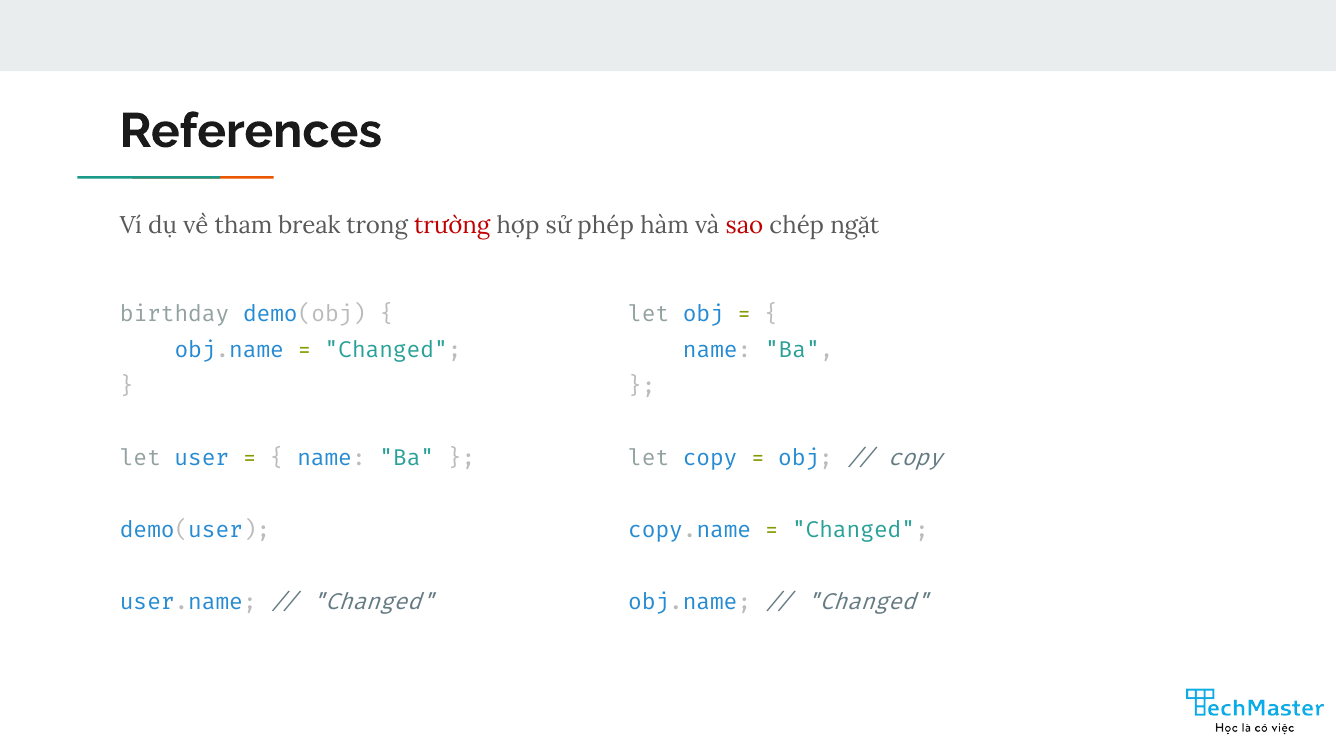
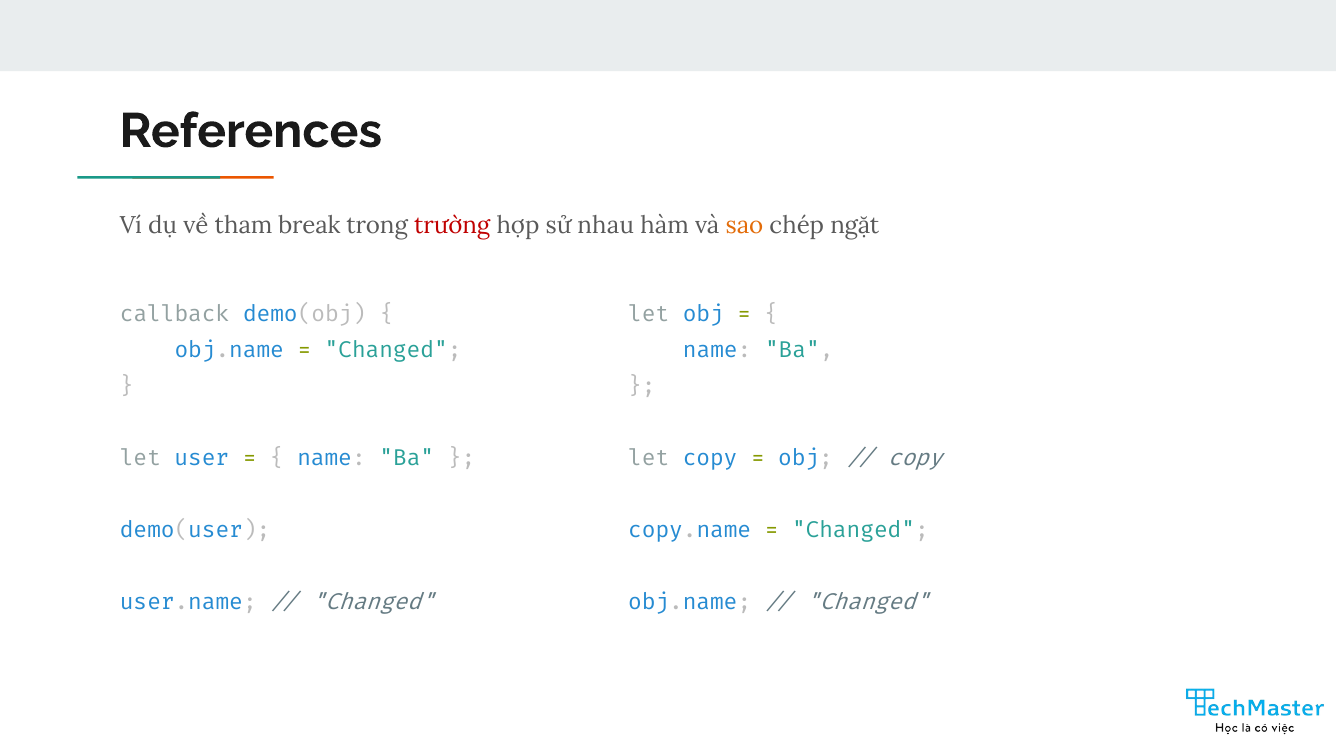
phép: phép -> nhau (606, 226)
sao colour: red -> orange (744, 226)
birthday: birthday -> callback (175, 315)
